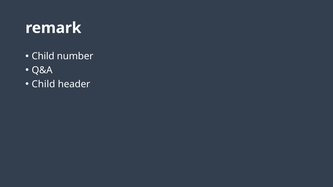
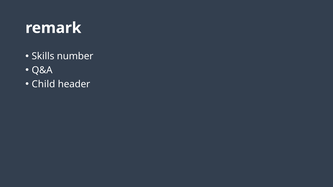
Child: Child -> Skills (43, 56)
